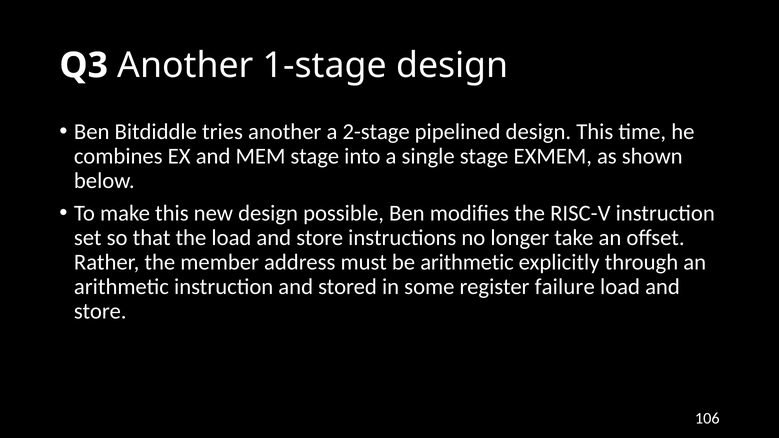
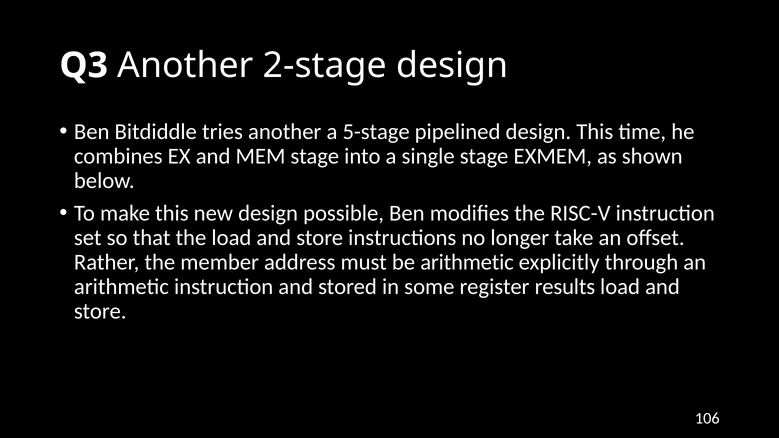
1-stage: 1-stage -> 2-stage (325, 65)
2-stage: 2-stage -> 5-stage (376, 132)
failure: failure -> results (565, 287)
